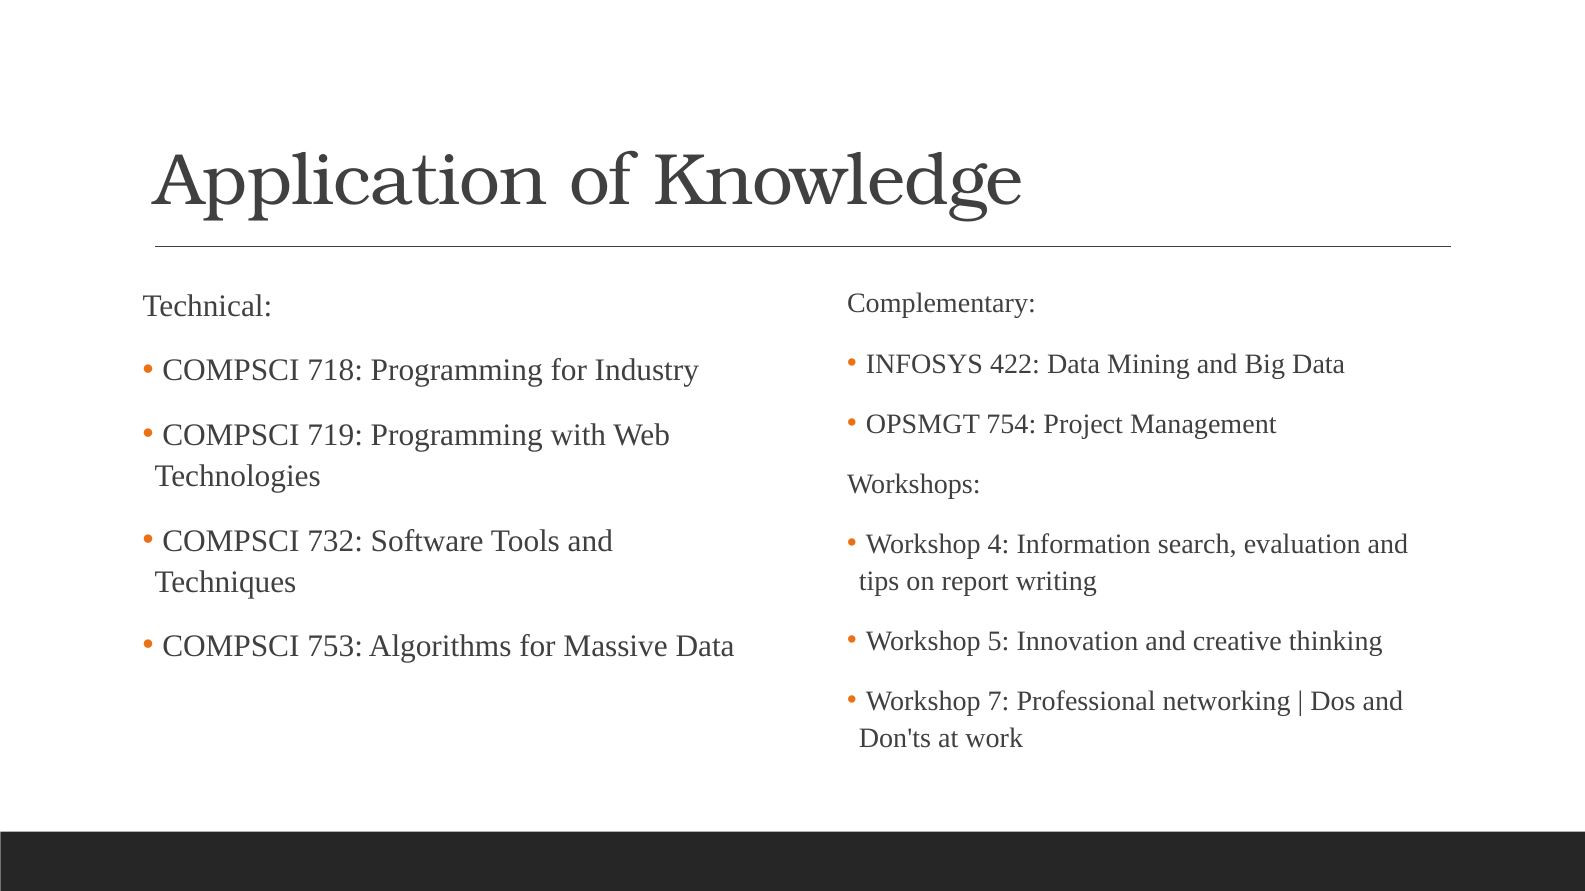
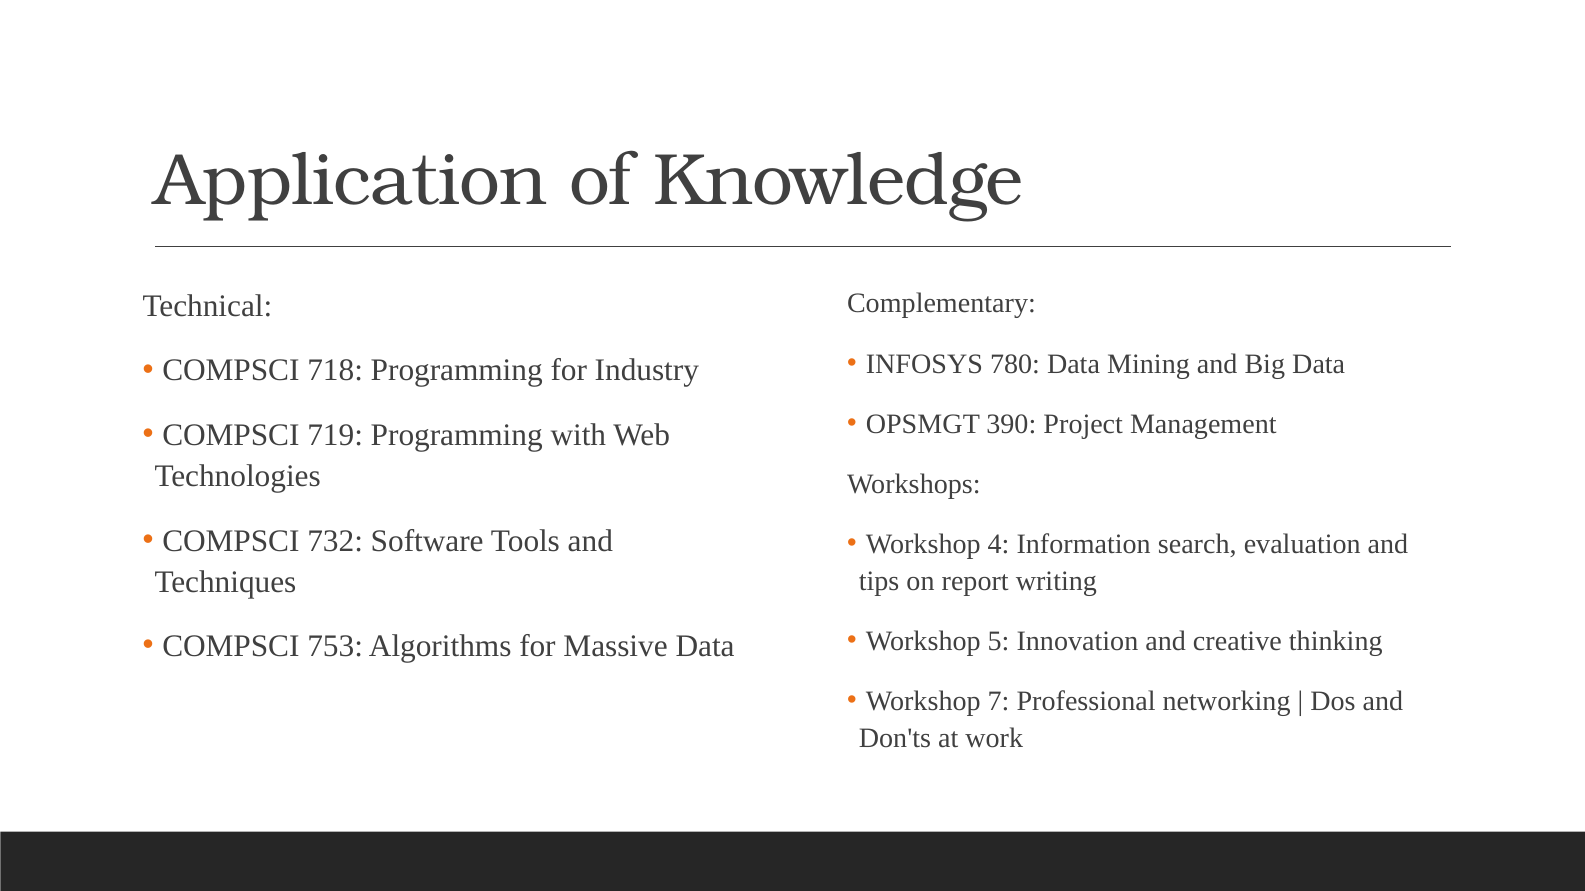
422: 422 -> 780 (1015, 364)
754: 754 -> 390 (1011, 424)
